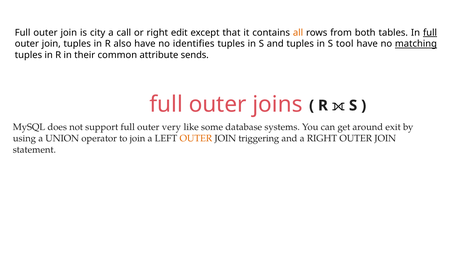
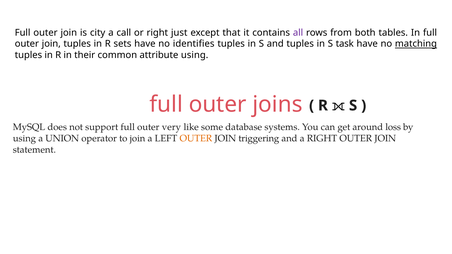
edit: edit -> just (179, 33)
all colour: orange -> purple (298, 33)
full underline: present -> none (430, 33)
also: also -> sets (122, 44)
tool: tool -> task (345, 44)
attribute sends: sends -> using (195, 55)
exit: exit -> loss (393, 127)
